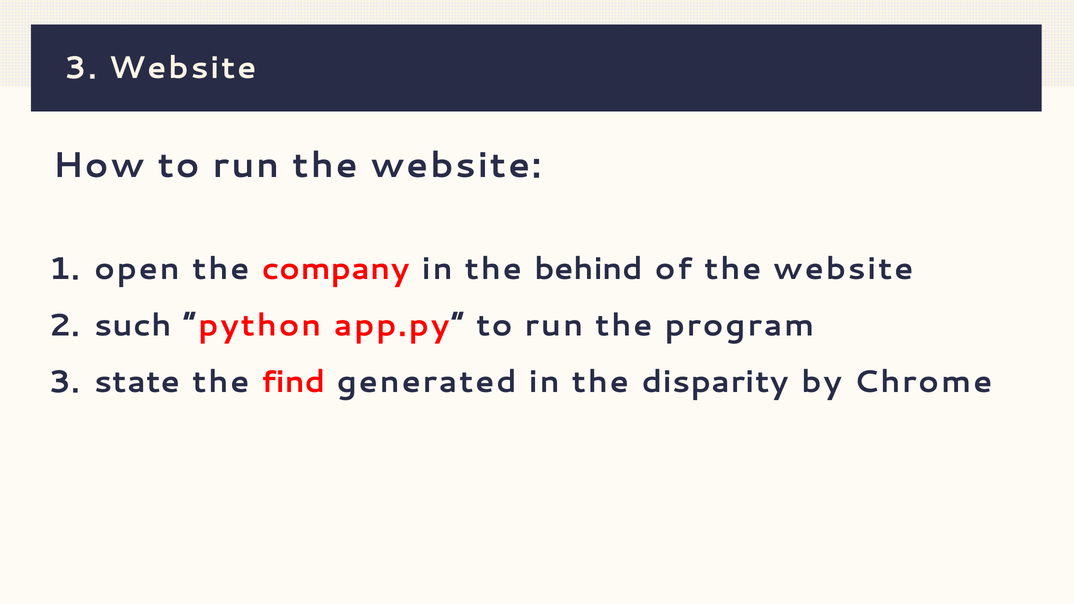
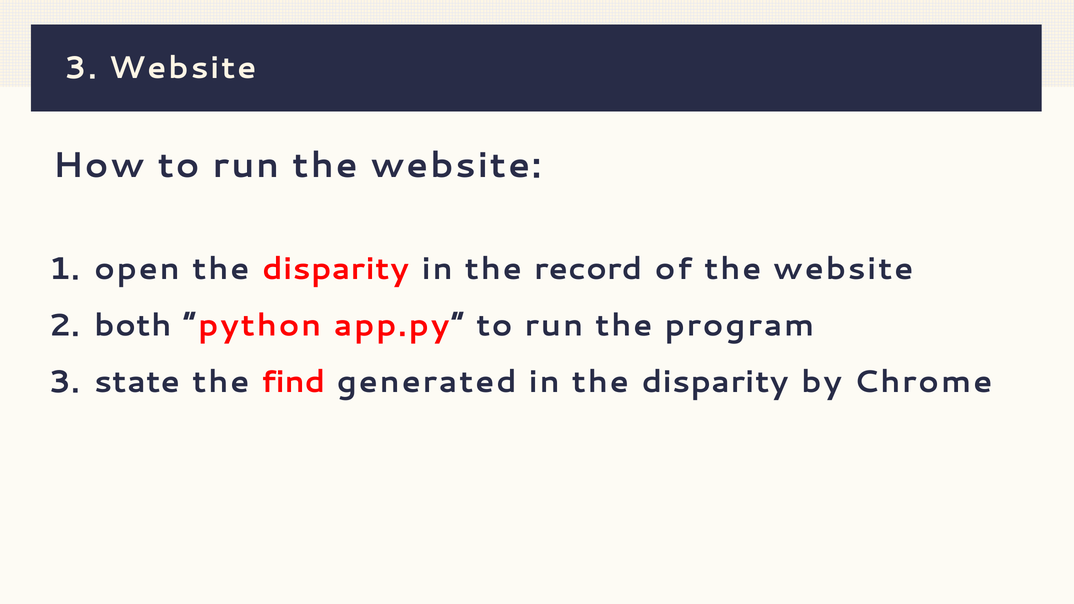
open the company: company -> disparity (335, 269)
behind: behind -> record (588, 269)
such: such -> both (133, 325)
